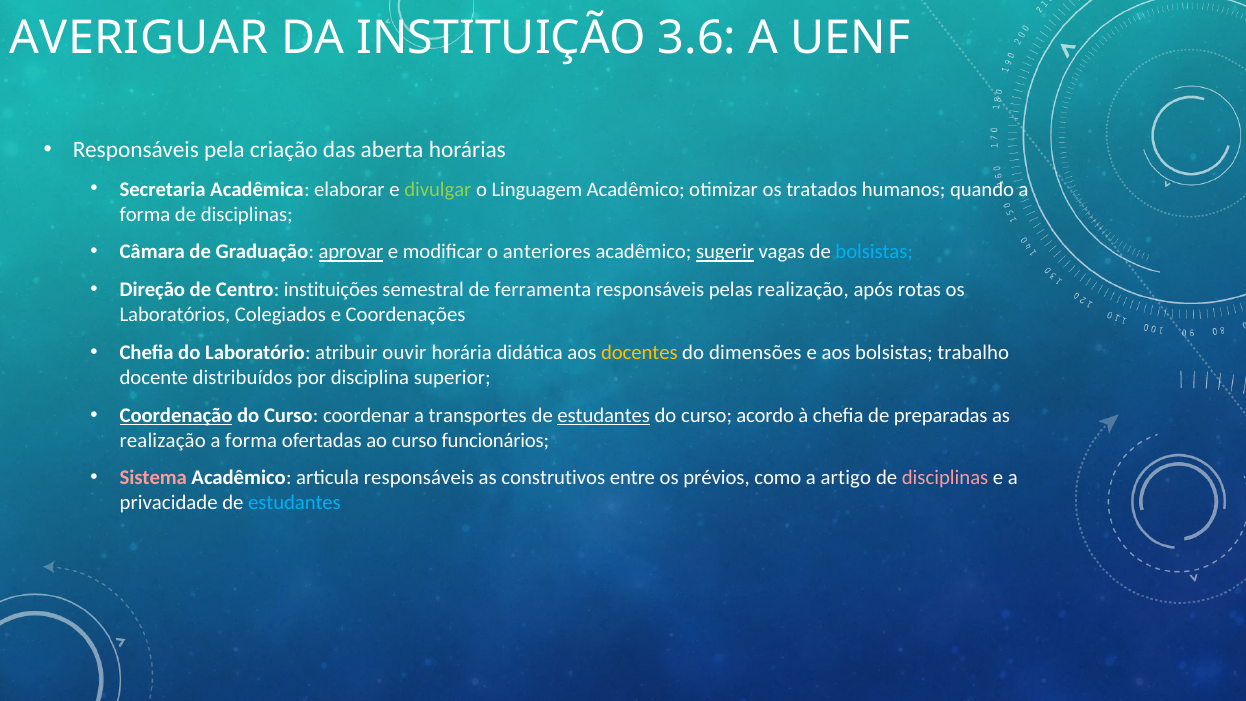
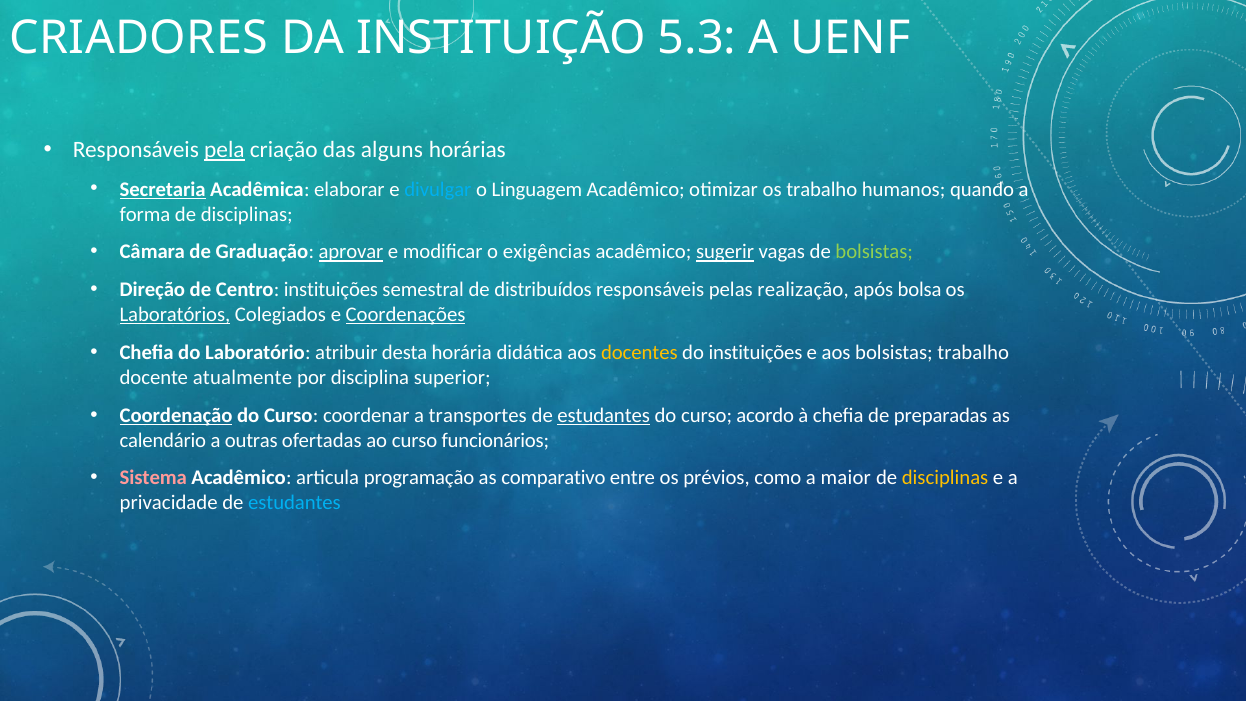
AVERIGUAR: AVERIGUAR -> CRIADORES (139, 38)
3.6: 3.6 -> 5.3 (697, 38)
pela underline: none -> present (224, 150)
aberta: aberta -> alguns (392, 150)
Secretaria underline: none -> present (163, 189)
divulgar colour: light green -> light blue (438, 189)
os tratados: tratados -> trabalho (822, 189)
anteriores: anteriores -> exigências (547, 252)
bolsistas colour: light blue -> light green (874, 252)
ferramenta: ferramenta -> distribuídos (543, 290)
rotas: rotas -> bolsa (920, 290)
Laboratórios underline: none -> present (175, 315)
Coordenações underline: none -> present (406, 315)
ouvir: ouvir -> desta (405, 353)
do dimensões: dimensões -> instituições (755, 353)
distribuídos: distribuídos -> atualmente (242, 377)
realização: realização -> calendário (163, 440)
forma: forma -> outras (251, 440)
articula responsáveis: responsáveis -> programação (419, 478)
construtivos: construtivos -> comparativo (553, 478)
artigo: artigo -> maior (846, 478)
disciplinas colour: pink -> yellow (945, 478)
